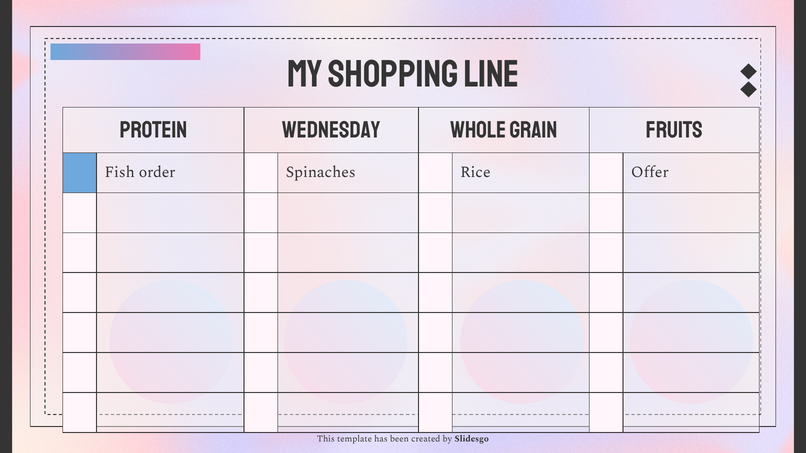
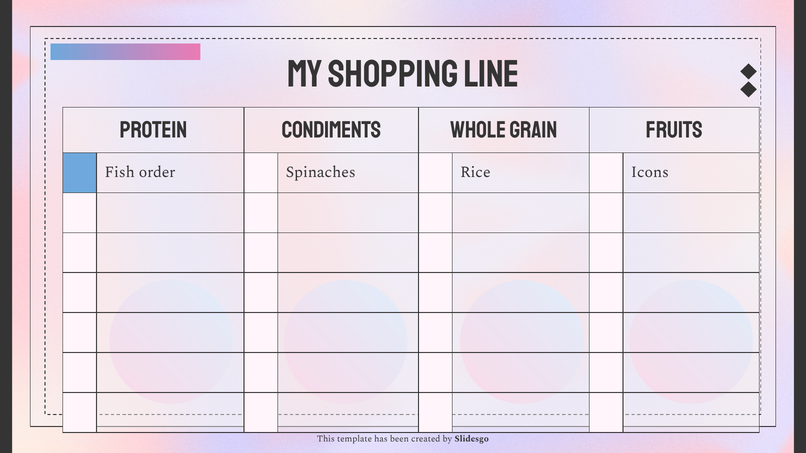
WEDNESDAY: WEDNESDAY -> CONDIMENTS (331, 130)
Offer: Offer -> Icons (650, 172)
